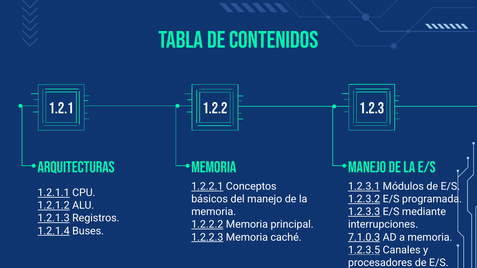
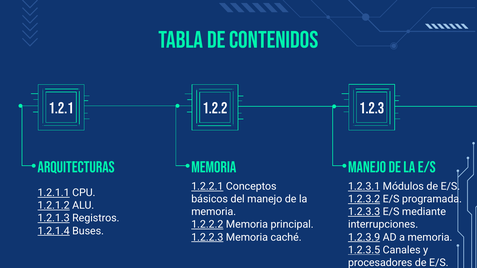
7.1.0.3: 7.1.0.3 -> 1.2.3.9 (364, 237)
